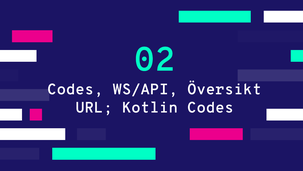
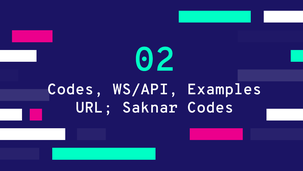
Översikt: Översikt -> Examples (224, 89)
Kotlin: Kotlin -> Saknar (150, 107)
